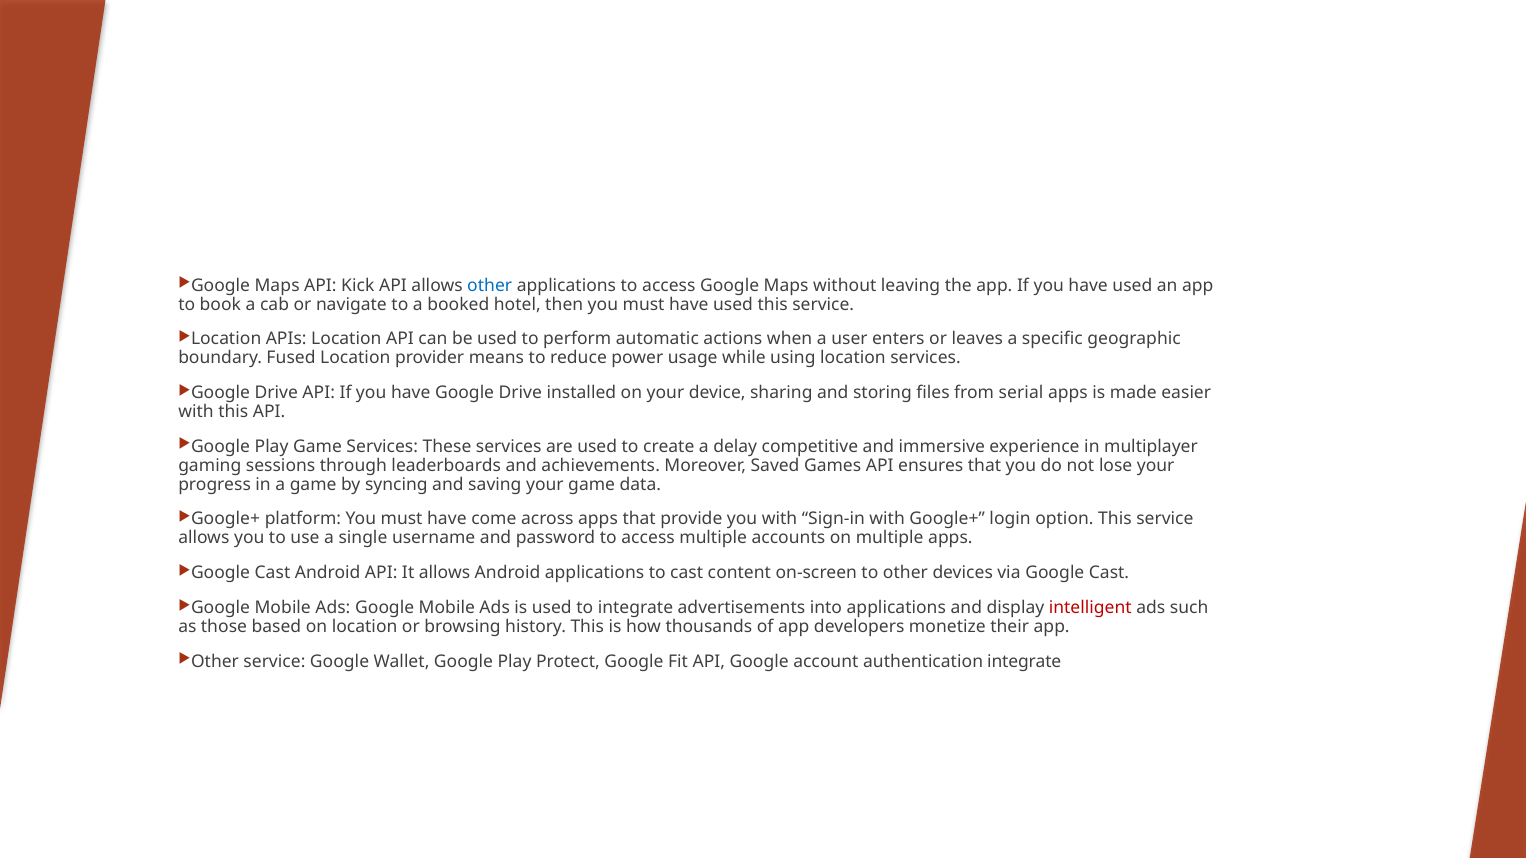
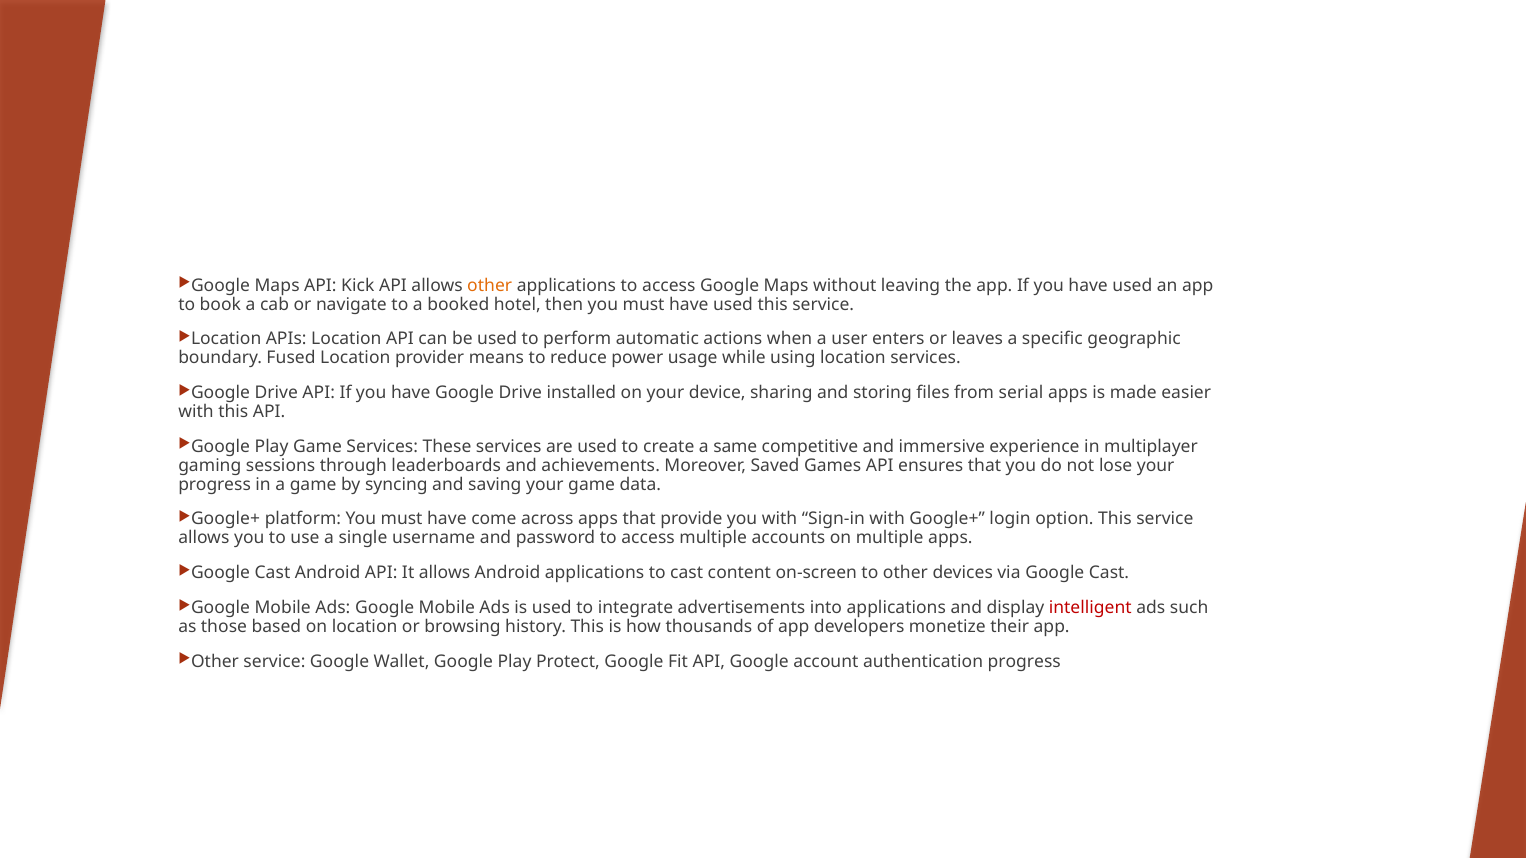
other colour: blue -> orange (490, 285)
delay: delay -> same (735, 447)
authentication integrate: integrate -> progress (1024, 662)
